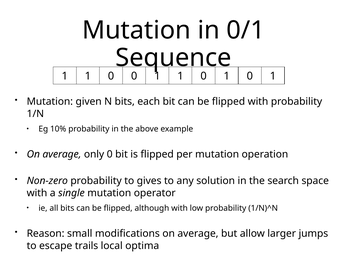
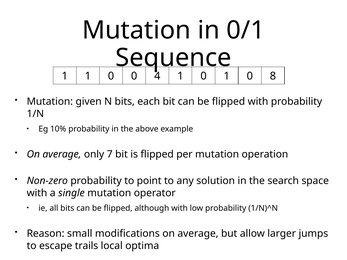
0 0 1: 1 -> 4 (157, 76)
0 1 0 1: 1 -> 8 (273, 76)
only 0: 0 -> 7 (110, 154)
gives: gives -> point (149, 181)
